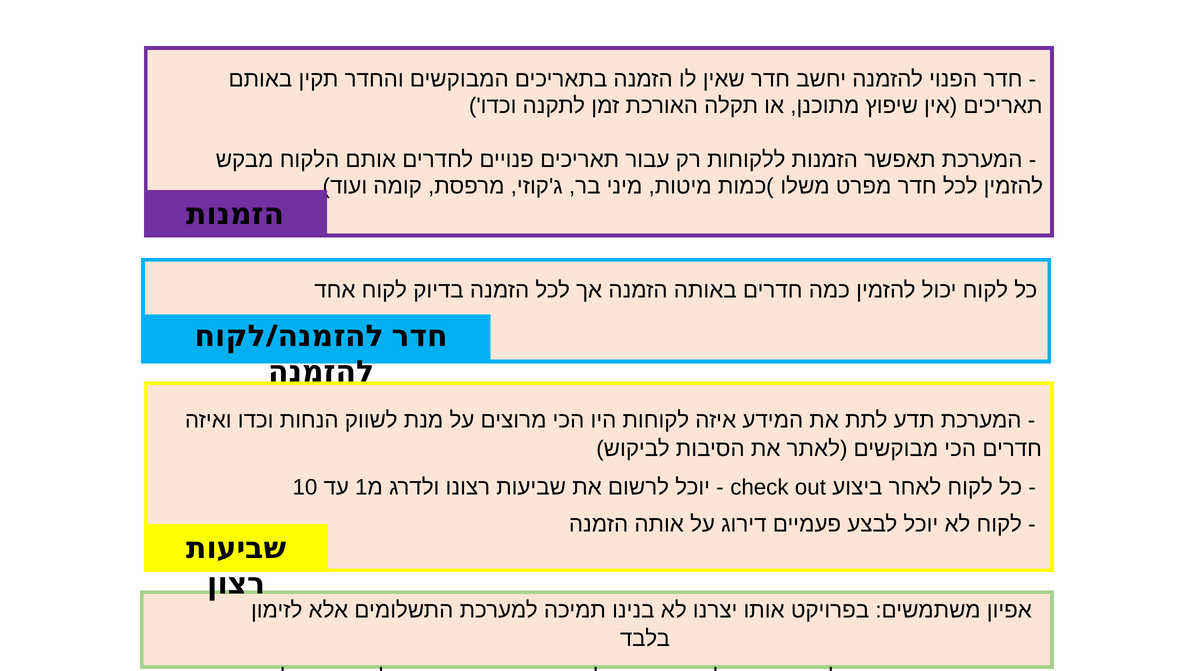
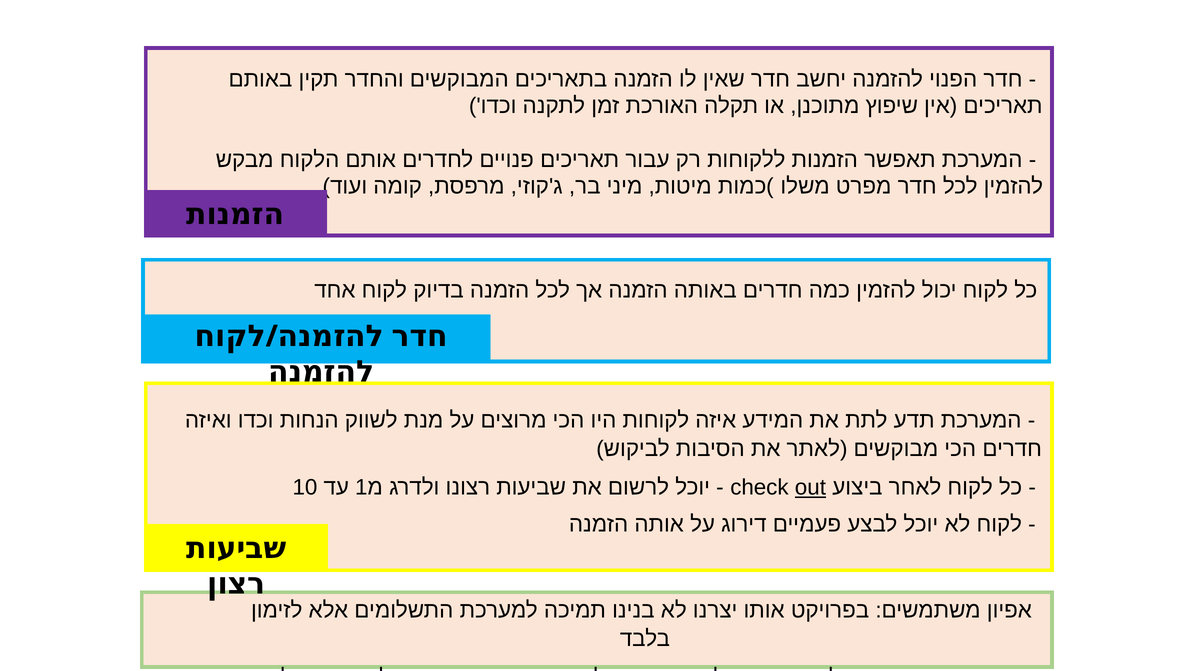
out underline: none -> present (810, 488)
